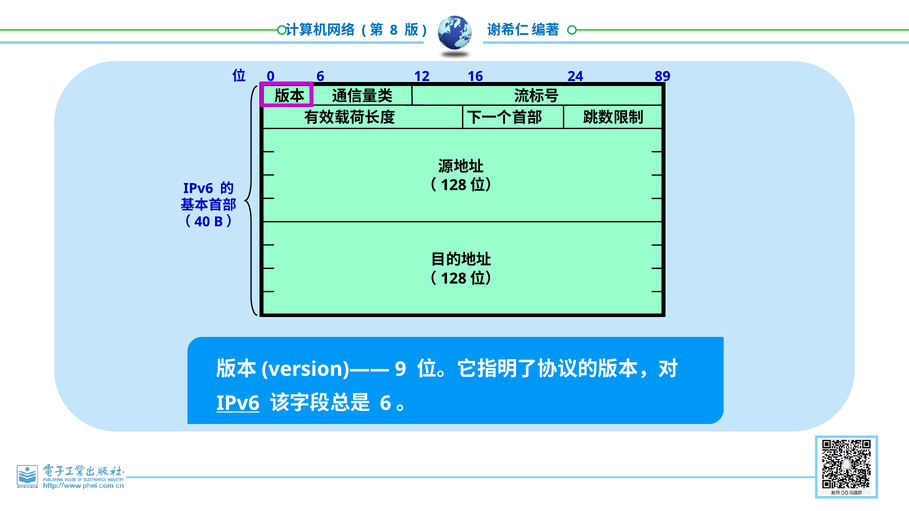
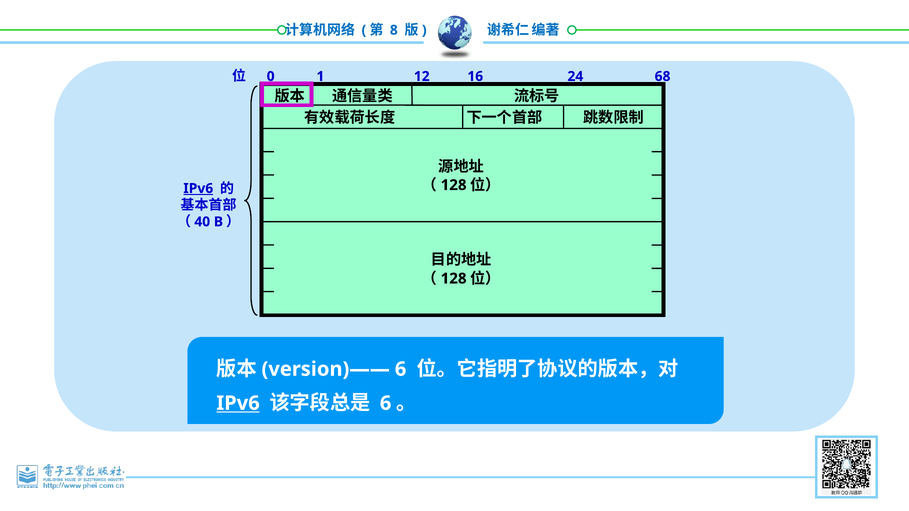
6: 6 -> 1 (320, 76)
89: 89 -> 68 (663, 76)
IPv6 underline: none -> present (198, 189)
9: 9 -> 6 (401, 369)
